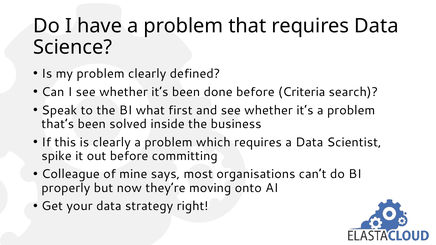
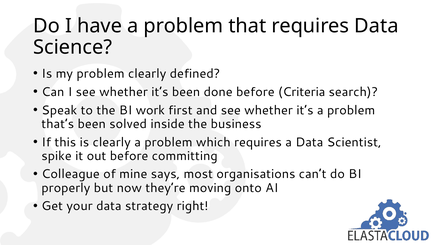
what: what -> work (150, 110)
